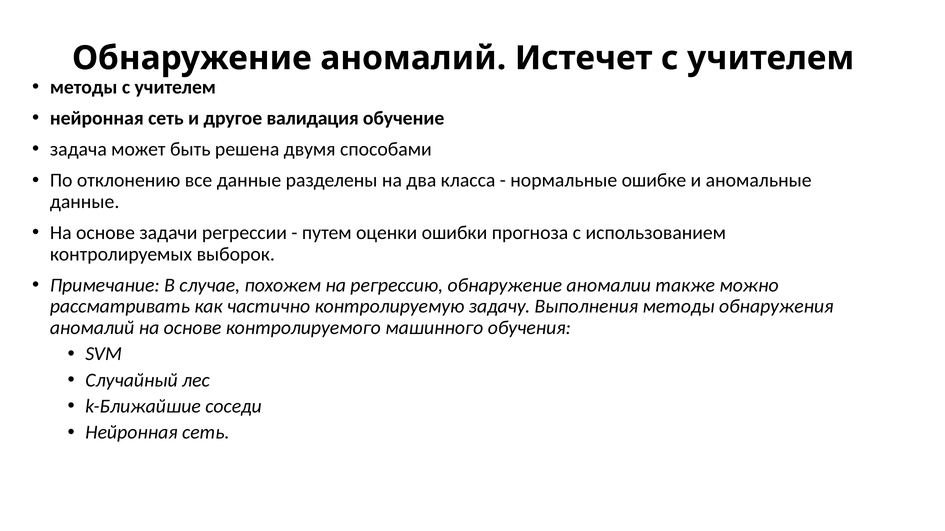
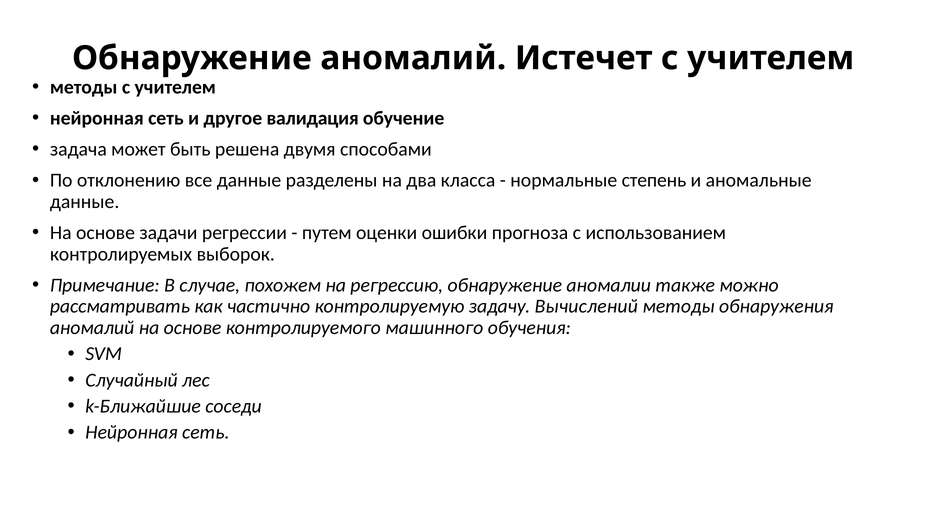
ошибке: ошибке -> степень (654, 181)
Выполнения: Выполнения -> Вычислений (586, 307)
